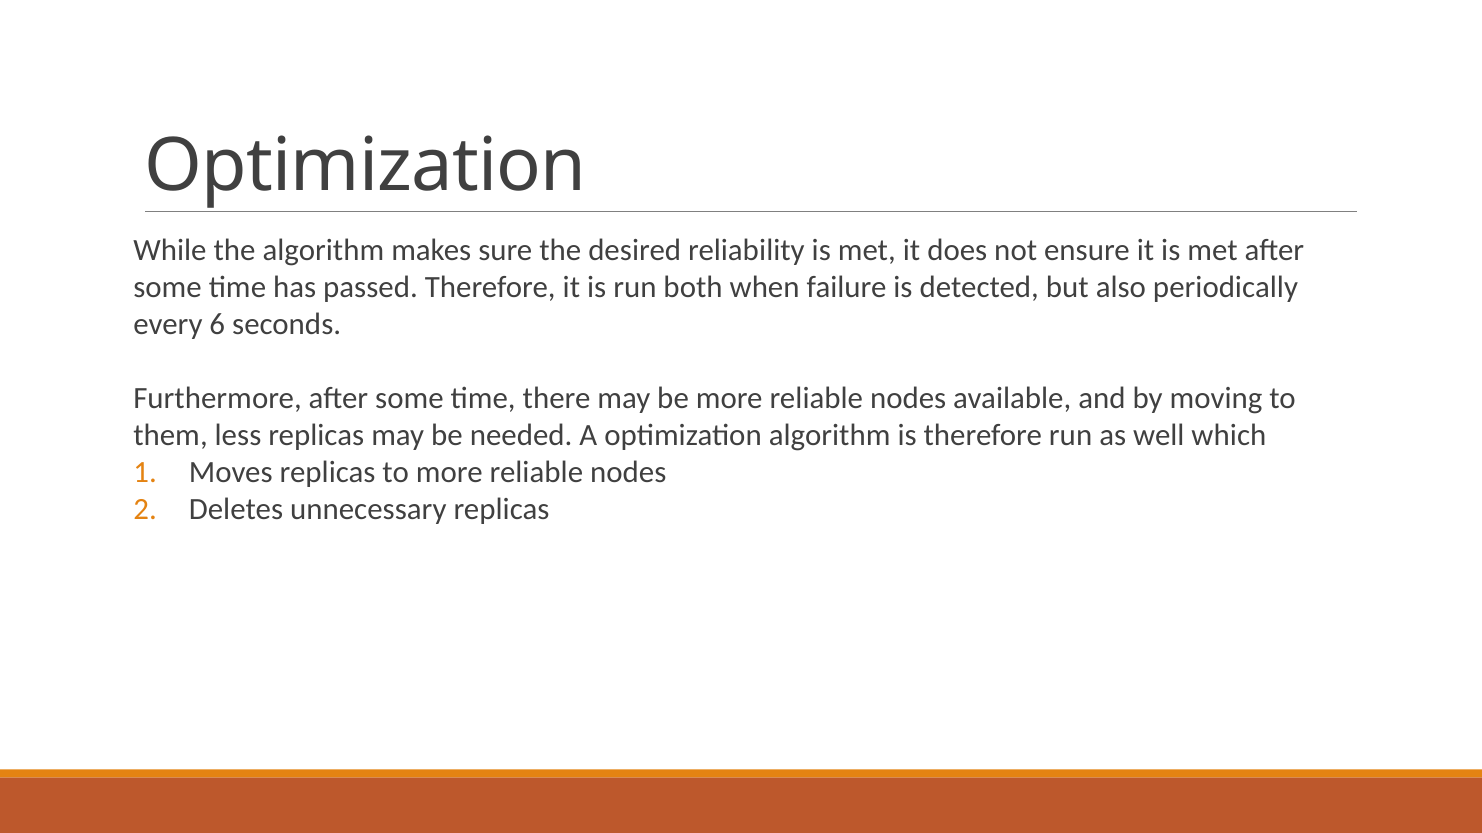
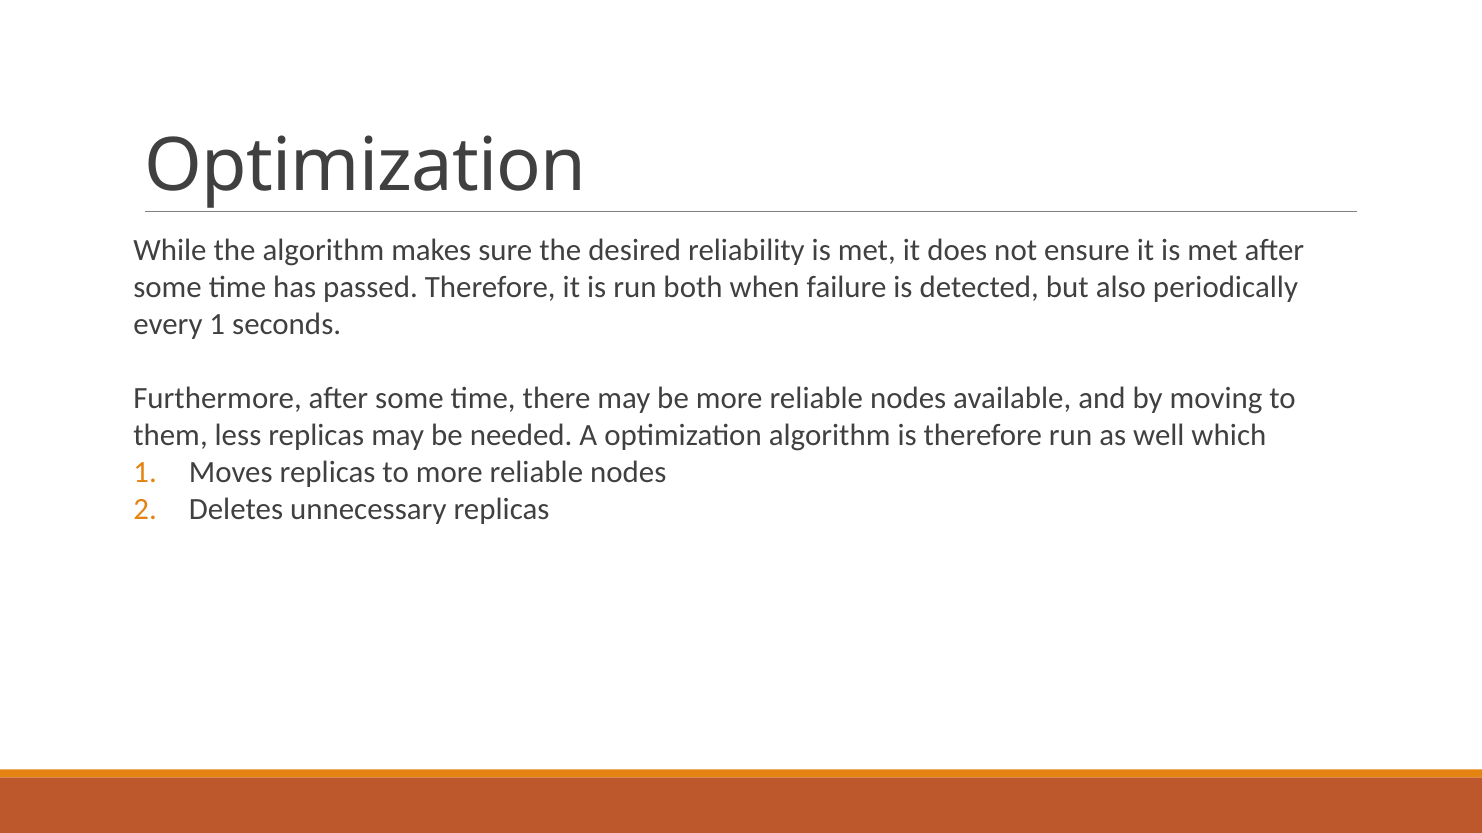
every 6: 6 -> 1 (217, 325)
